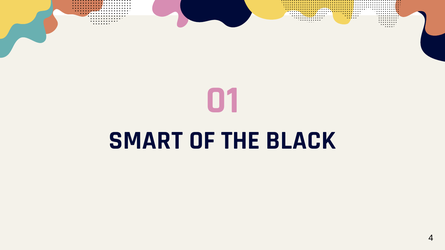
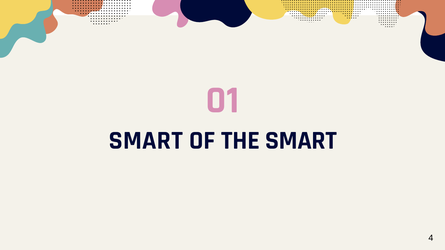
THE BLACK: BLACK -> SMART (301, 141)
